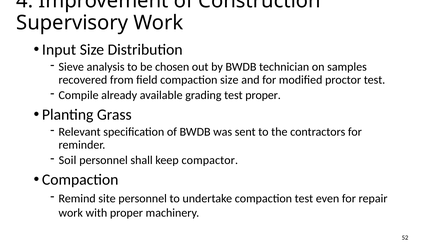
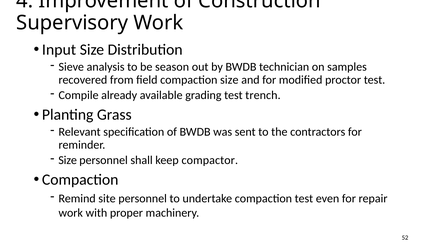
chosen: chosen -> season (172, 67)
test proper: proper -> trench (263, 95)
Soil: Soil -> Size (68, 160)
